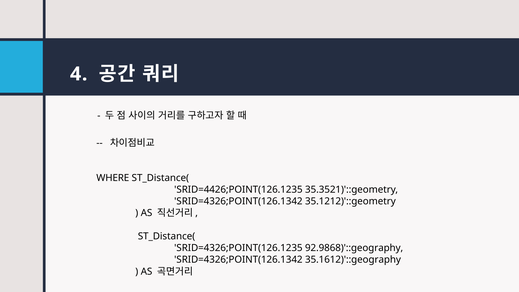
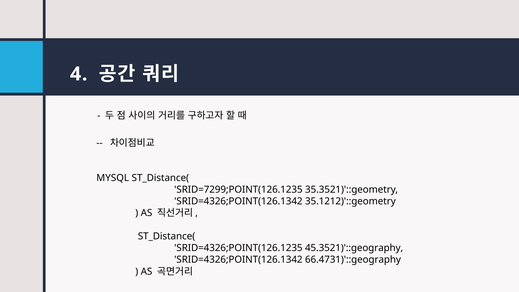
WHERE: WHERE -> MYSQL (113, 178)
SRID=4426;POINT(126.1235: SRID=4426;POINT(126.1235 -> SRID=7299;POINT(126.1235 (238, 190)
92.9868)'::geography: 92.9868)'::geography -> 45.3521)'::geography (354, 248)
35.1612)'::geography: 35.1612)'::geography -> 66.4731)'::geography (353, 260)
